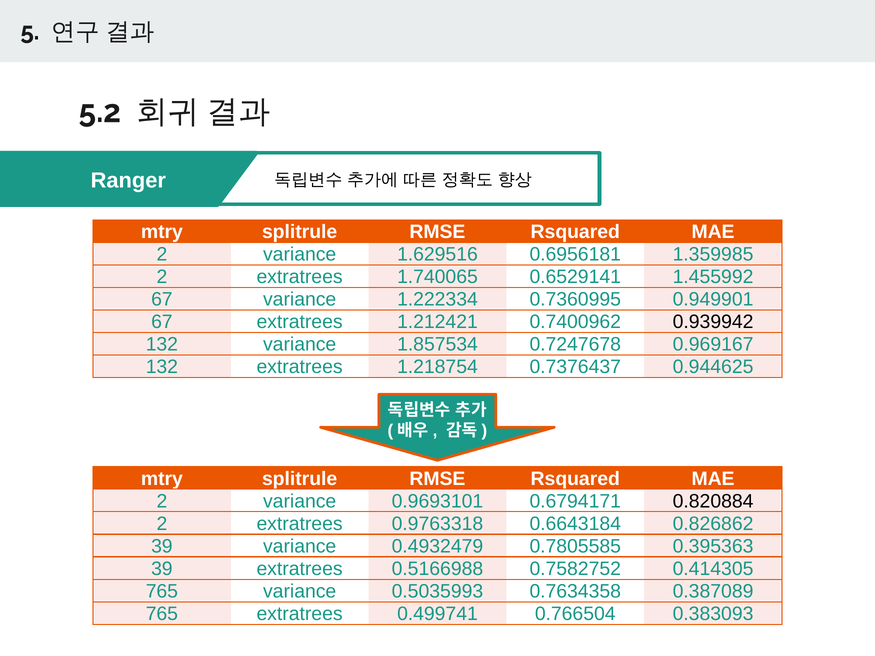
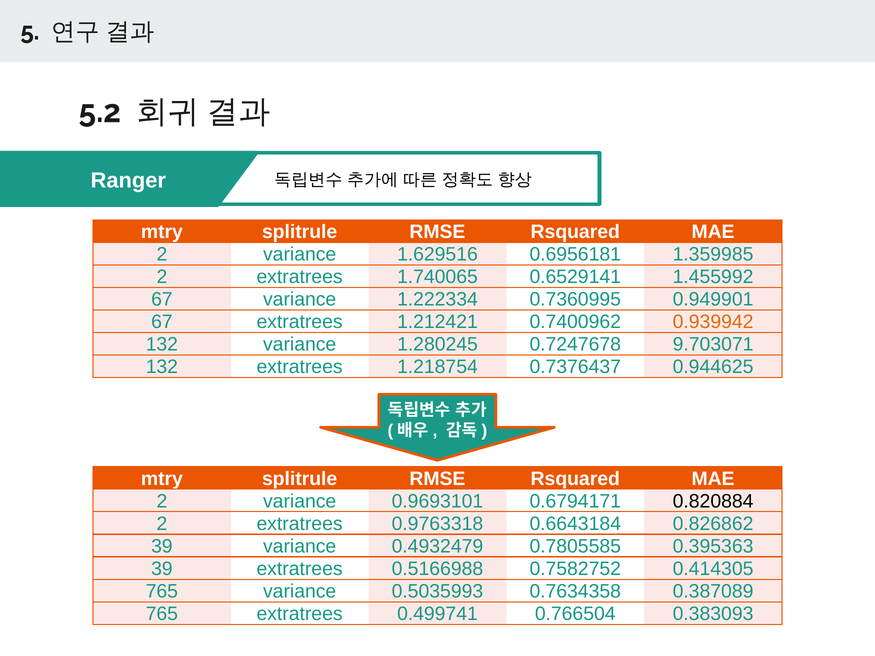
0.939942 colour: black -> orange (713, 322)
1.857534: 1.857534 -> 1.280245 (438, 345)
0.969167: 0.969167 -> 9.703071 (713, 345)
